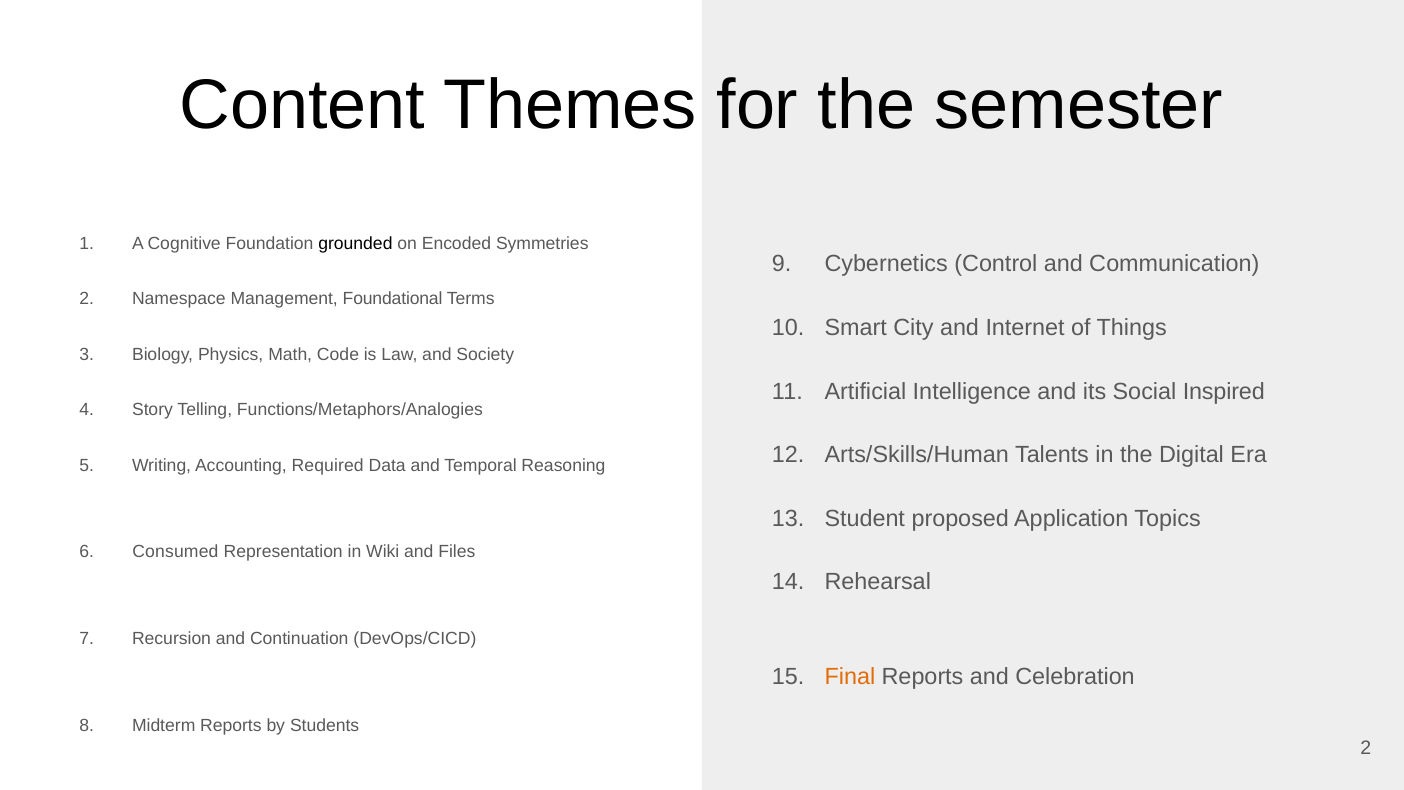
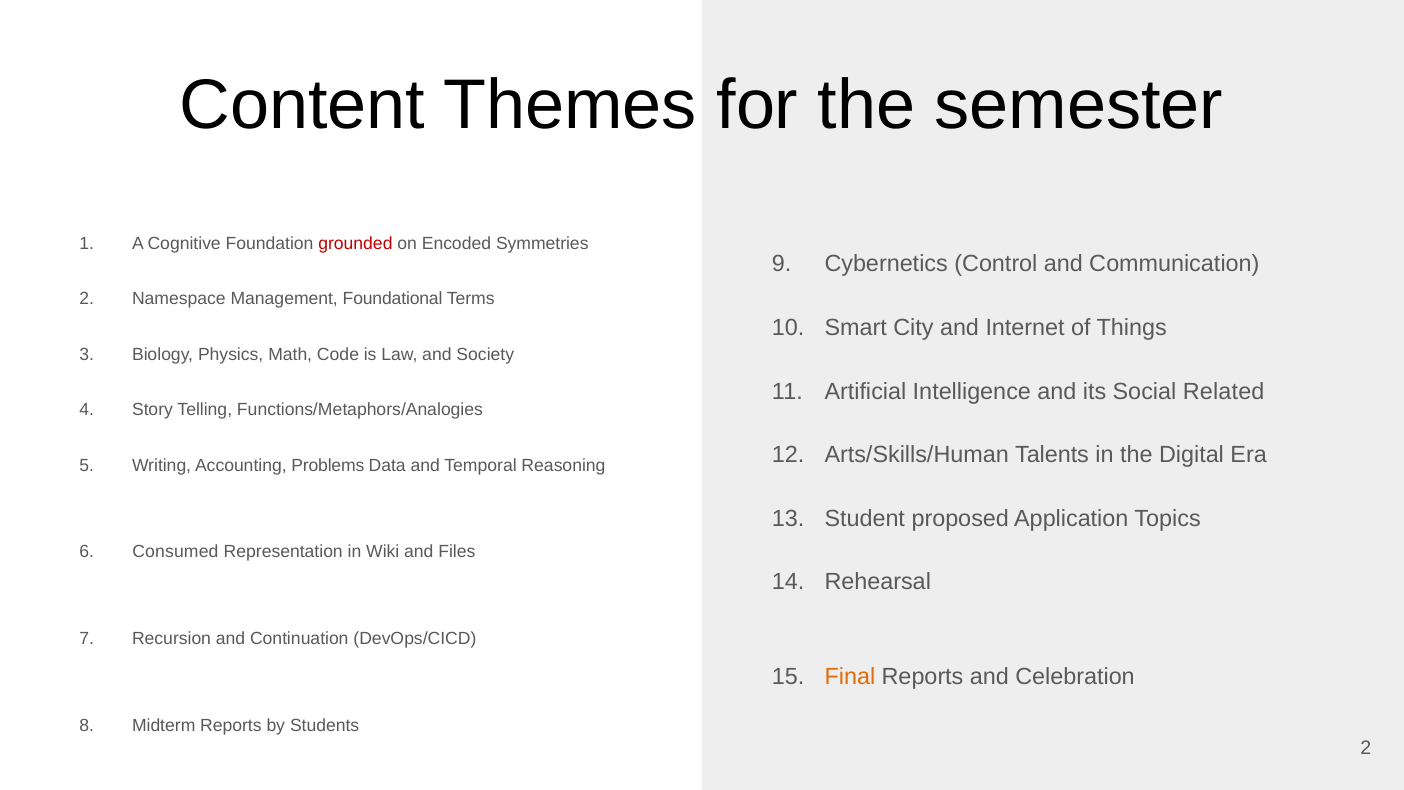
grounded colour: black -> red (355, 244)
Inspired: Inspired -> Related (1224, 392)
Required: Required -> Problems (328, 465)
